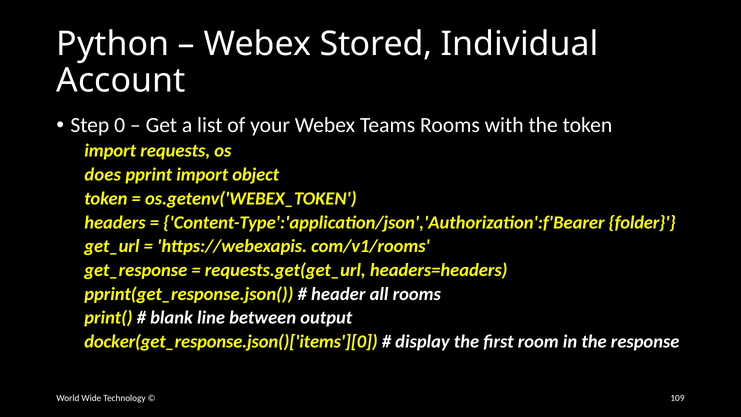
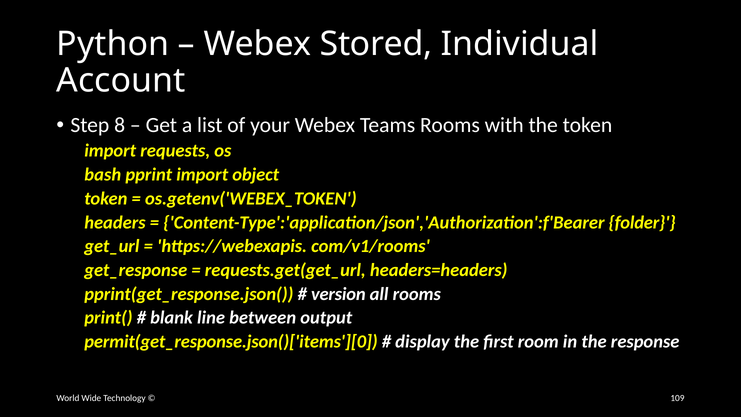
0: 0 -> 8 (120, 125)
does: does -> bash (103, 175)
header: header -> version (338, 294)
docker(get_response.json()['items'][0: docker(get_response.json()['items'][0 -> permit(get_response.json()['items'][0 (231, 342)
